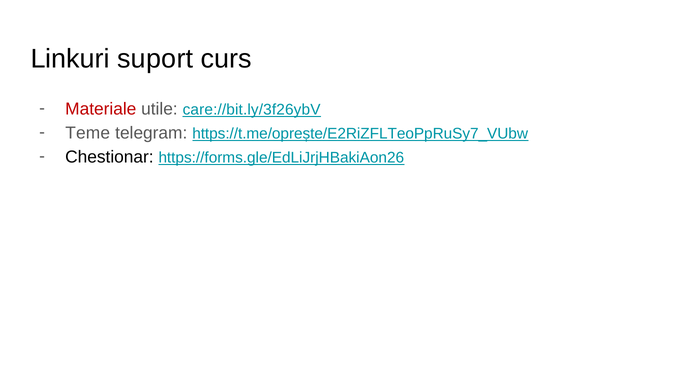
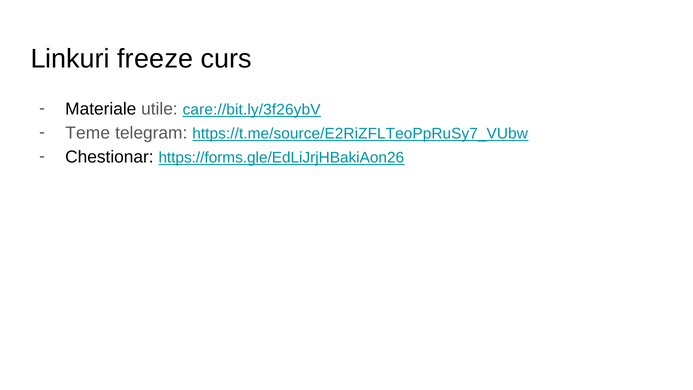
suport: suport -> freeze (155, 59)
Materiale colour: red -> black (101, 109)
https://t.me/oprește/E2RiZFLTeoPpRuSy7_VUbw: https://t.me/oprește/E2RiZFLTeoPpRuSy7_VUbw -> https://t.me/source/E2RiZFLTeoPpRuSy7_VUbw (360, 134)
